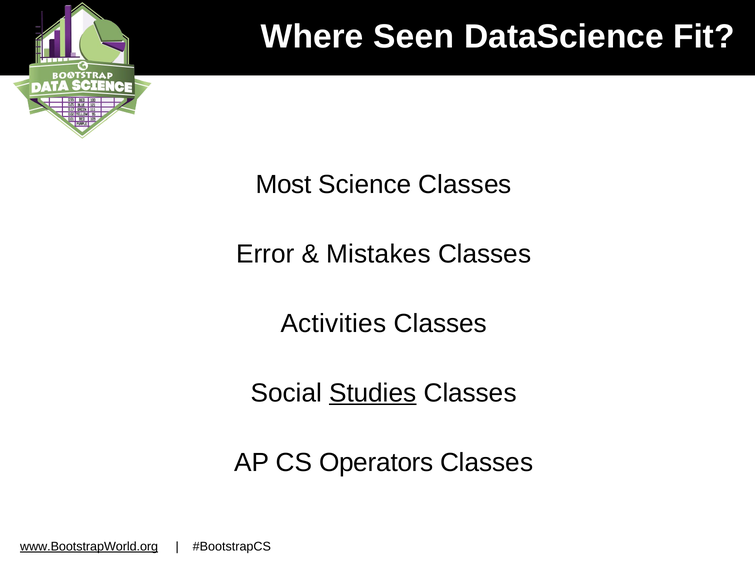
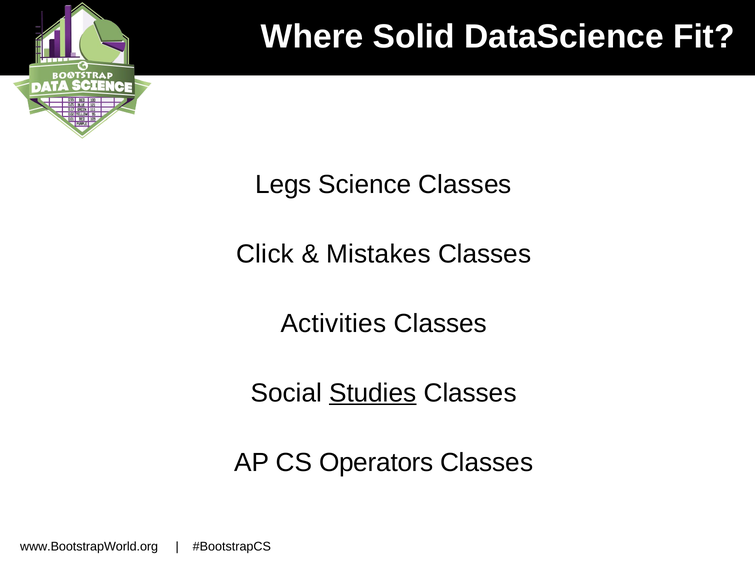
Seen: Seen -> Solid (414, 37)
Most: Most -> Legs (284, 184)
Error: Error -> Click (265, 254)
www.BootstrapWorld.org underline: present -> none (89, 547)
